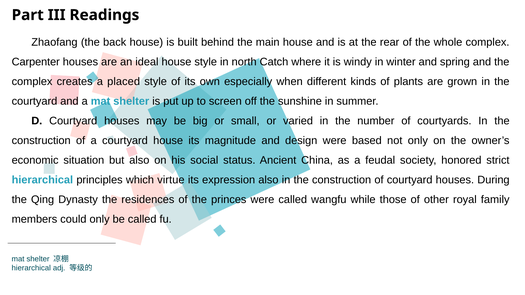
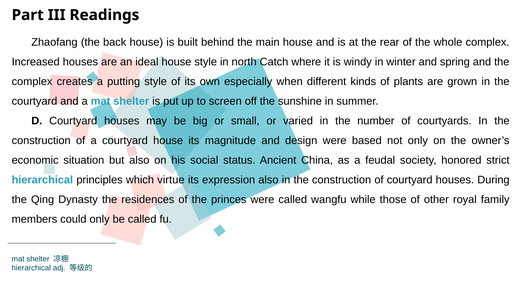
Carpenter: Carpenter -> Increased (36, 62)
placed: placed -> putting (124, 82)
